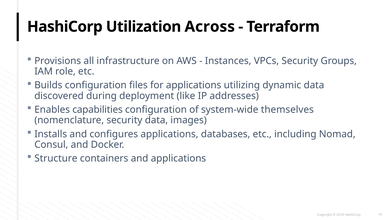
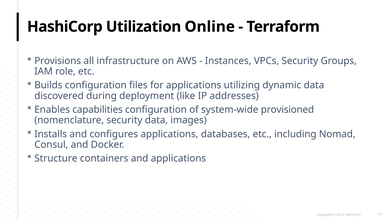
Across: Across -> Online (210, 27)
themselves: themselves -> provisioned (287, 109)
